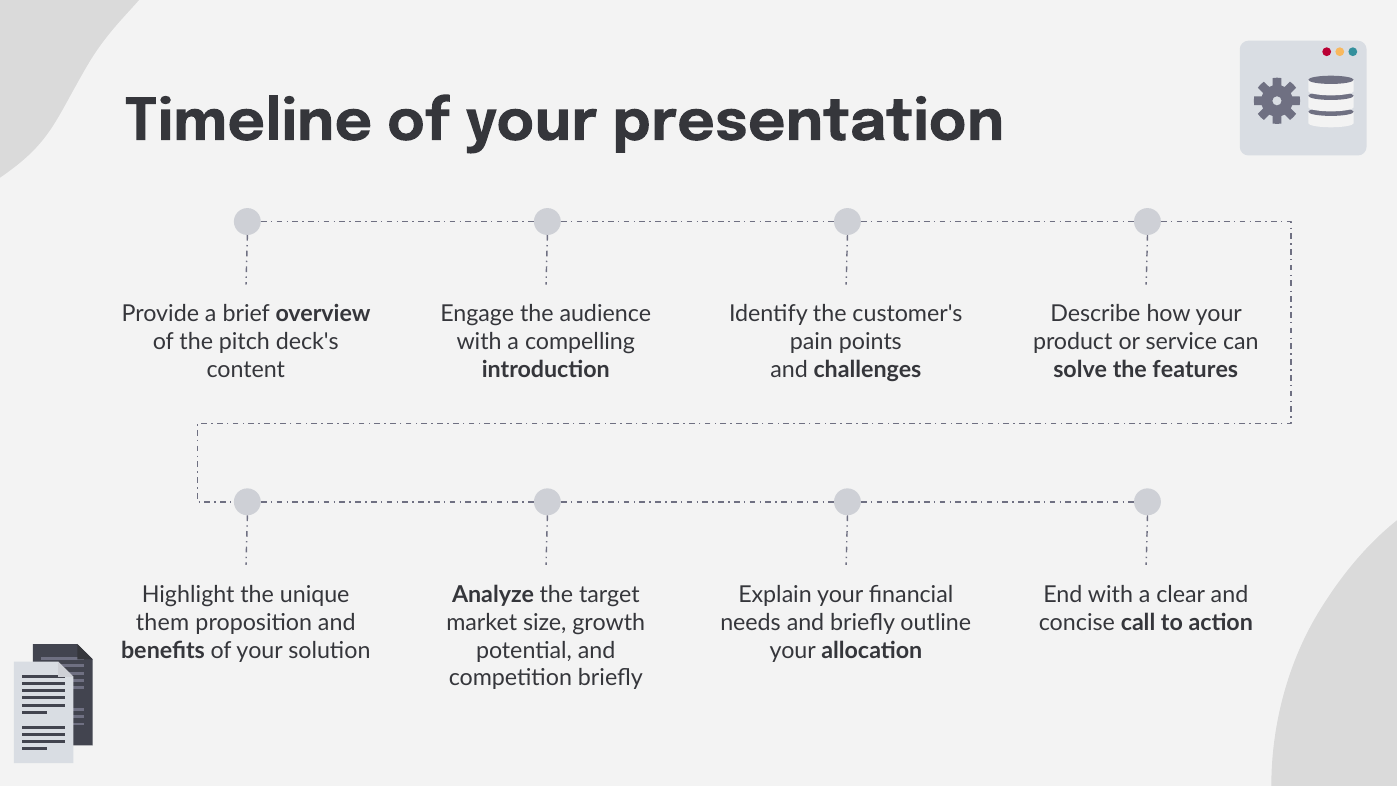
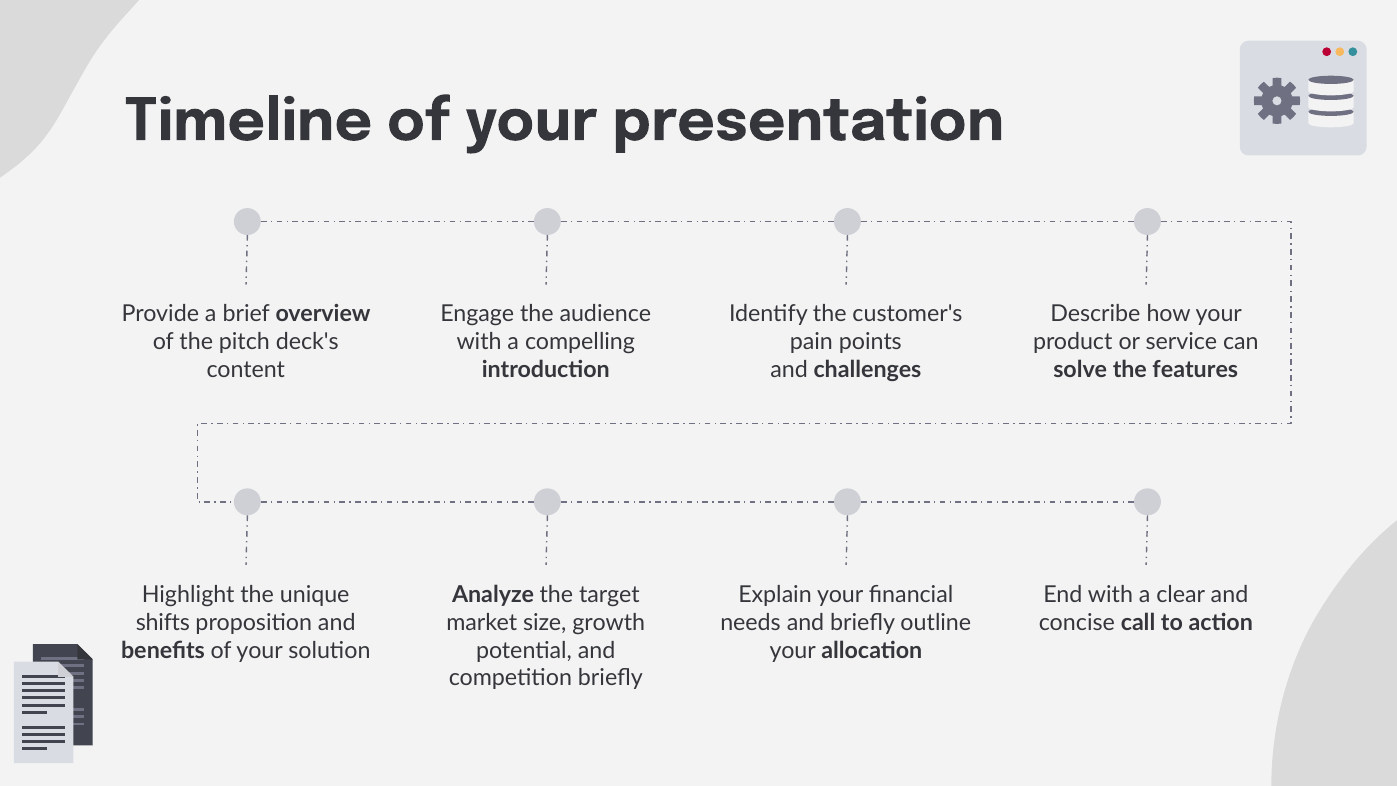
them: them -> shifts (163, 622)
